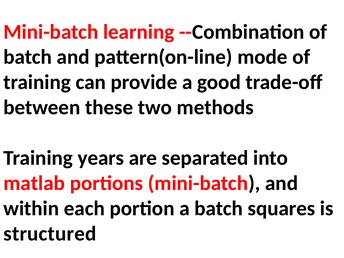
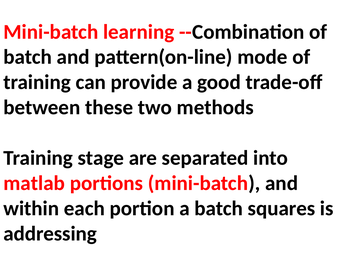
years: years -> stage (101, 158)
structured: structured -> addressing (50, 234)
